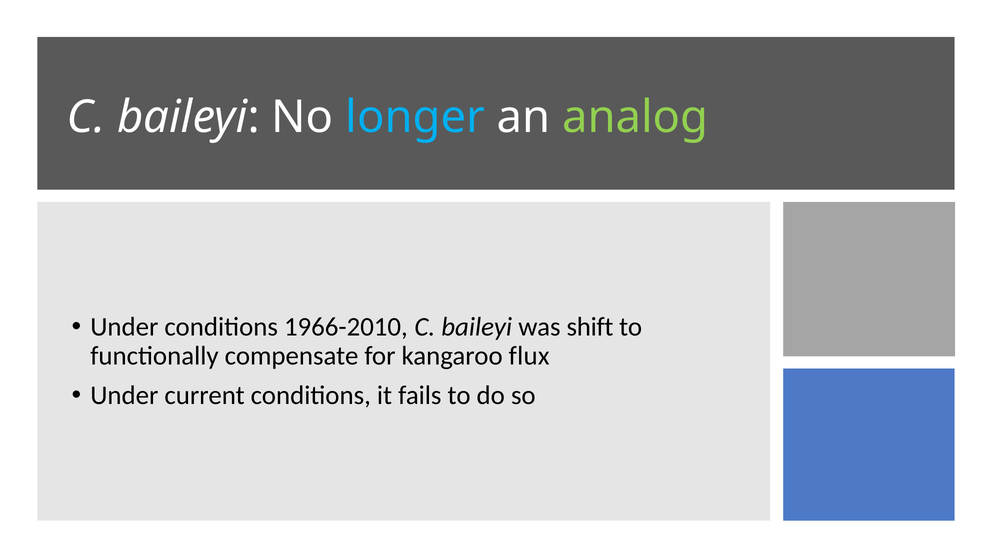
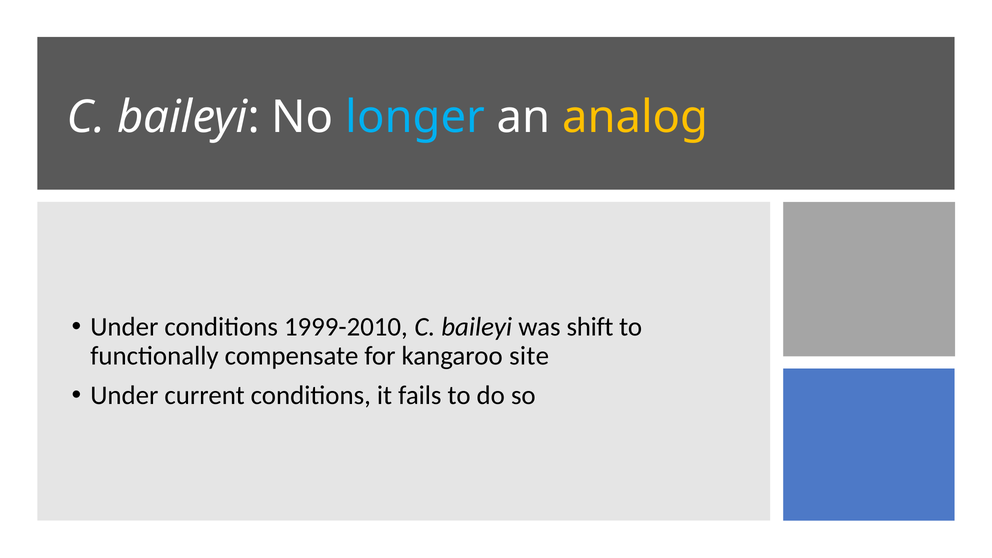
analog colour: light green -> yellow (635, 117)
1966-2010: 1966-2010 -> 1999-2010 (346, 327)
flux: flux -> site (529, 356)
